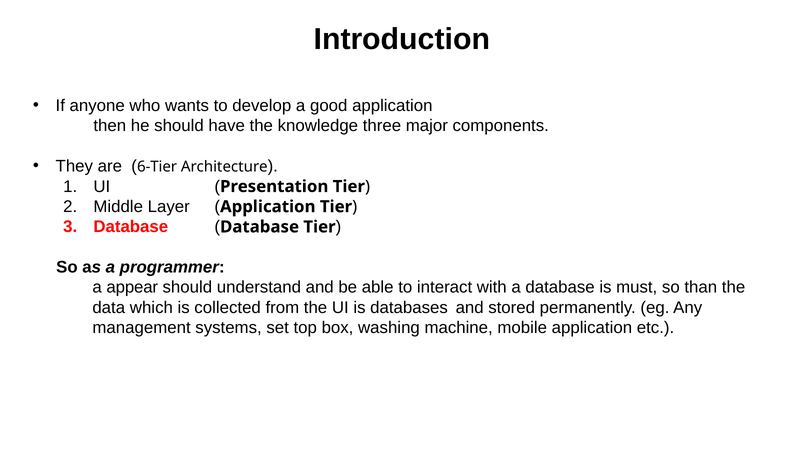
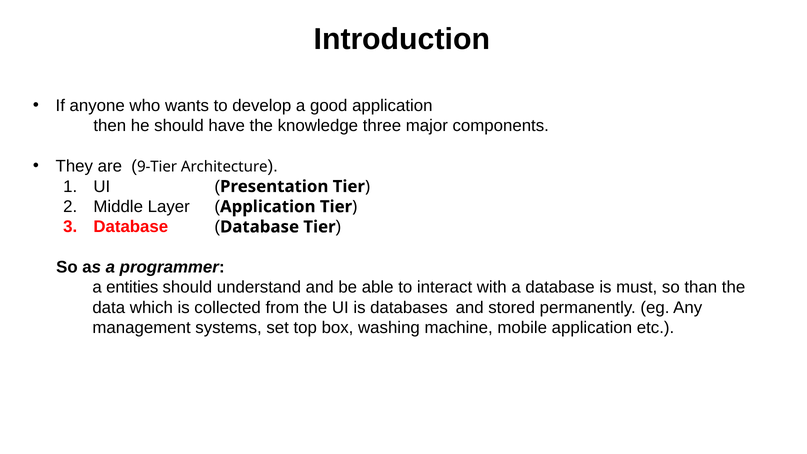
6-Tier: 6-Tier -> 9-Tier (157, 167)
appear: appear -> entities (132, 287)
